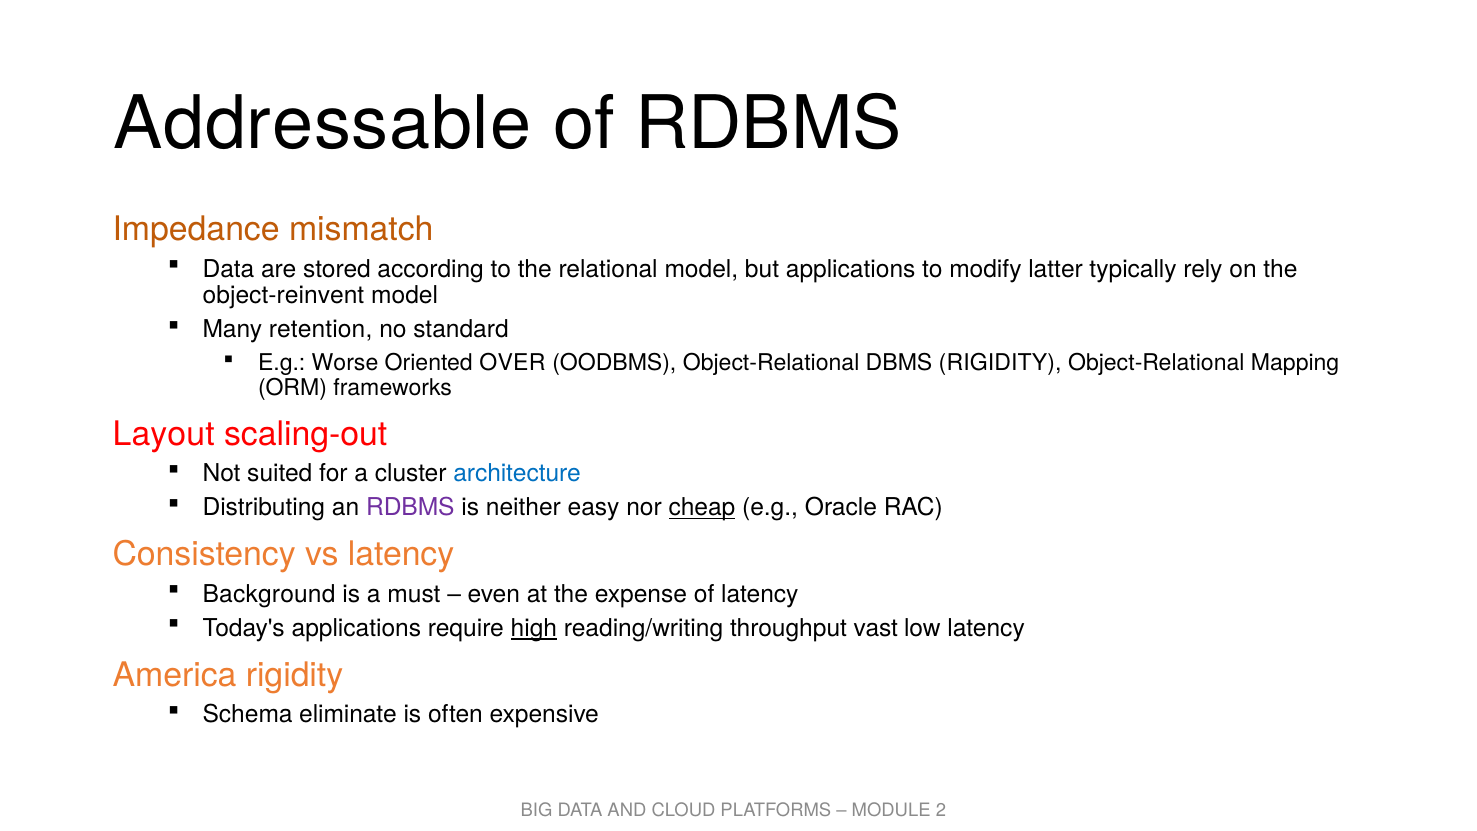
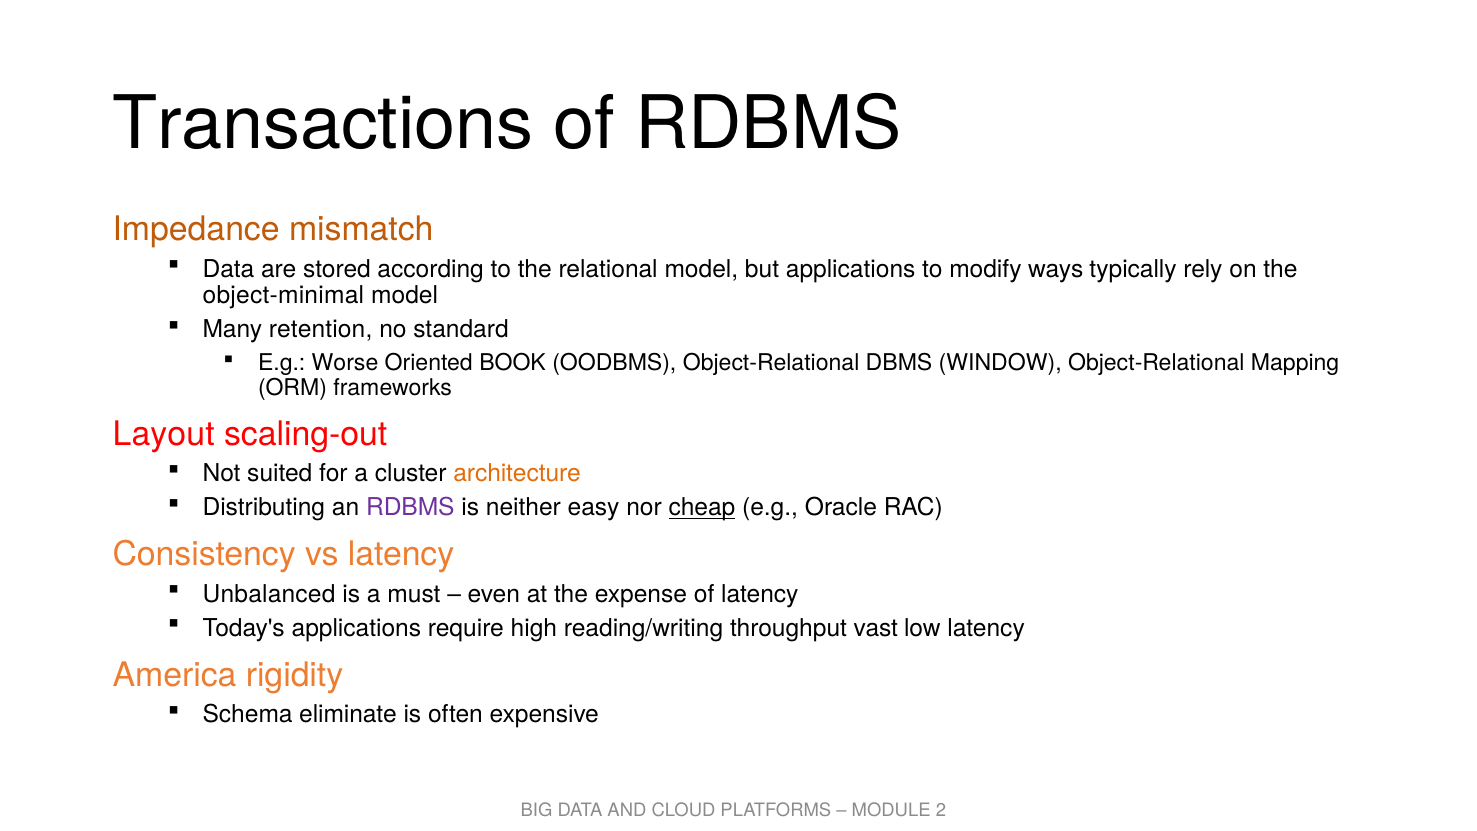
Addressable: Addressable -> Transactions (323, 124)
latter: latter -> ways (1056, 269)
object-reinvent: object-reinvent -> object-minimal (283, 295)
OVER: OVER -> BOOK (513, 363)
DBMS RIGIDITY: RIGIDITY -> WINDOW (1000, 363)
architecture colour: blue -> orange (517, 473)
Background: Background -> Unbalanced (269, 594)
high underline: present -> none (534, 628)
